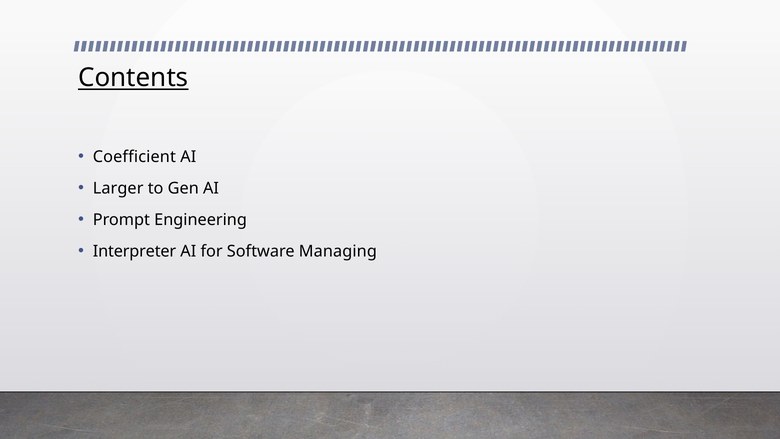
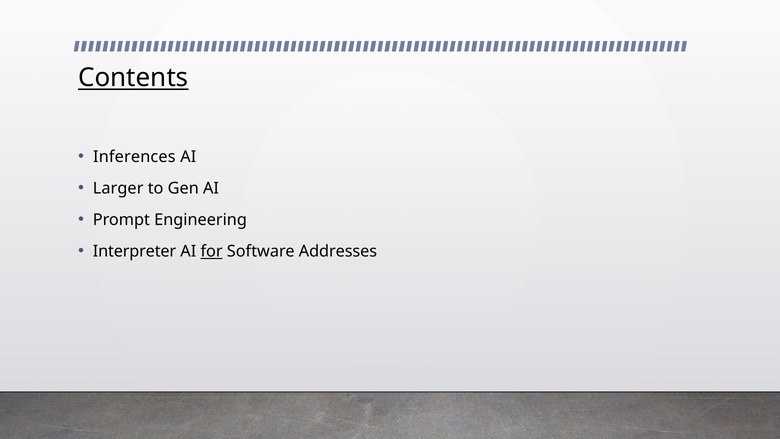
Coefficient: Coefficient -> Inferences (134, 157)
for underline: none -> present (212, 251)
Managing: Managing -> Addresses (338, 251)
